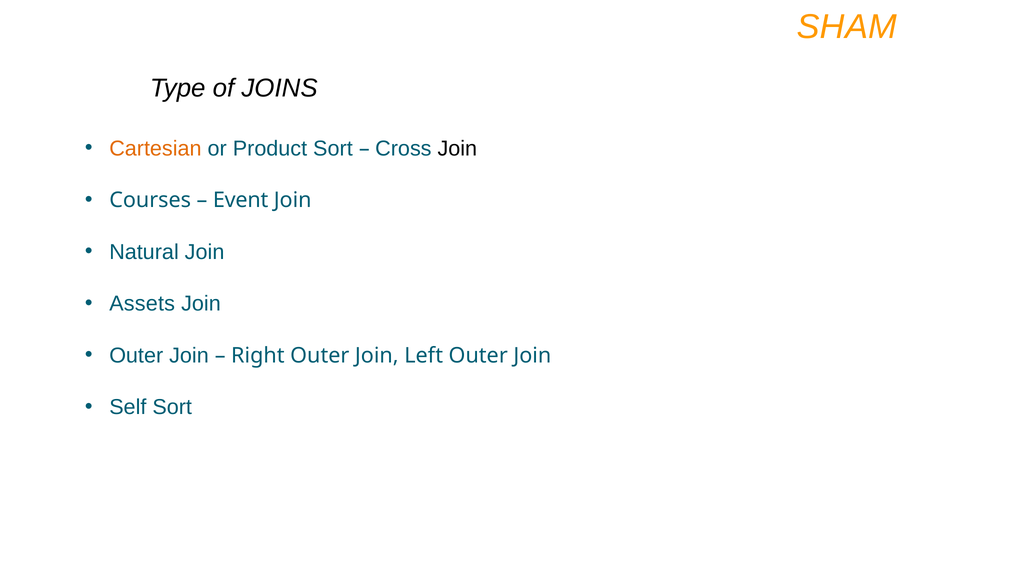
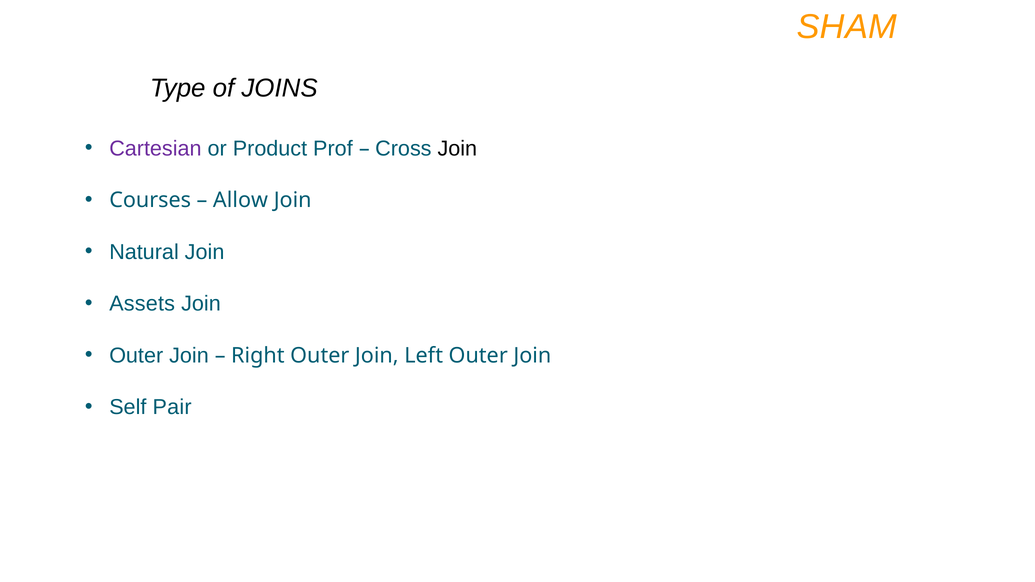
Cartesian colour: orange -> purple (155, 149)
Product Sort: Sort -> Prof (333, 149)
Event: Event -> Allow (241, 200)
Self Sort: Sort -> Pair (172, 407)
